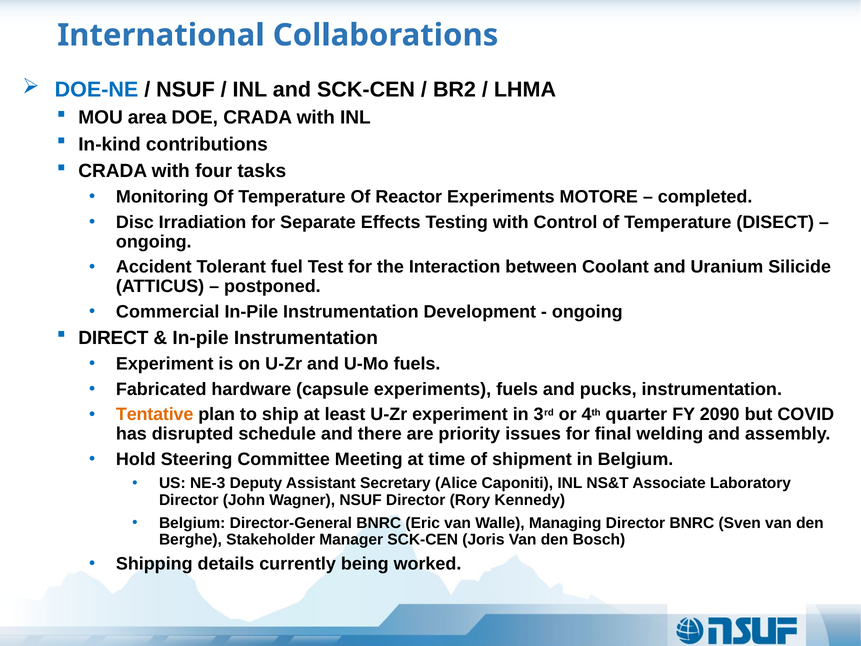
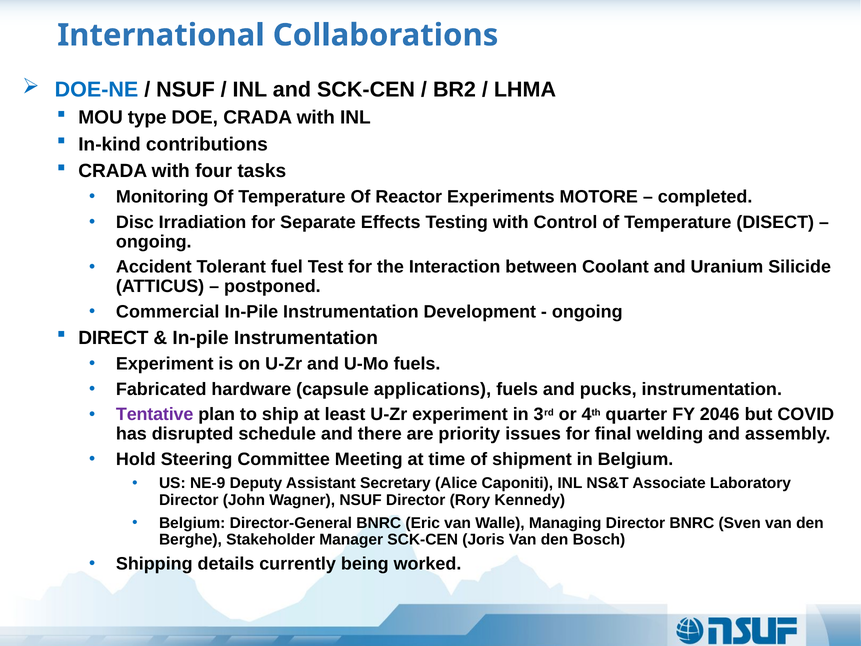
area: area -> type (147, 118)
capsule experiments: experiments -> applications (432, 389)
Tentative colour: orange -> purple (155, 414)
2090: 2090 -> 2046 (720, 414)
NE-3: NE-3 -> NE-9 (208, 483)
